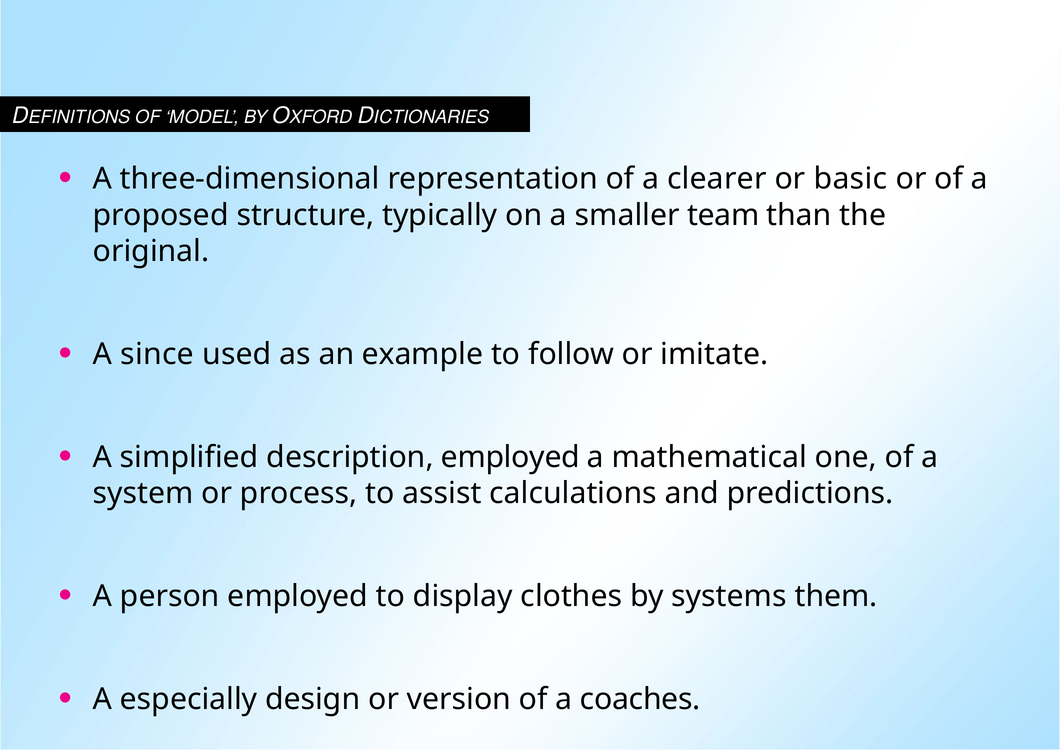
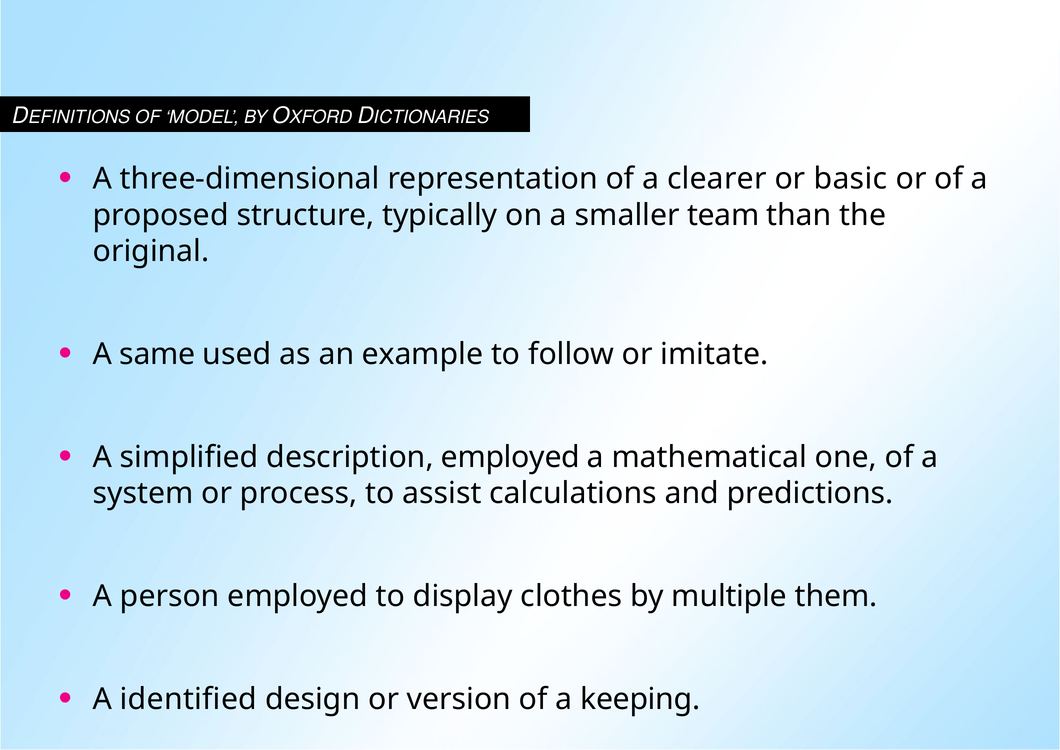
since: since -> same (157, 354)
systems: systems -> multiple (729, 596)
especially: especially -> identified (188, 699)
coaches: coaches -> keeping (640, 699)
